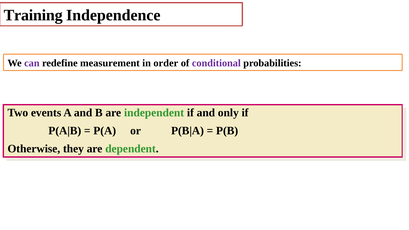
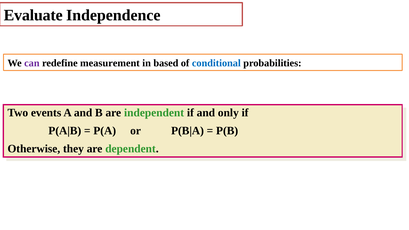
Training: Training -> Evaluate (33, 15)
order: order -> based (166, 63)
conditional colour: purple -> blue (216, 63)
